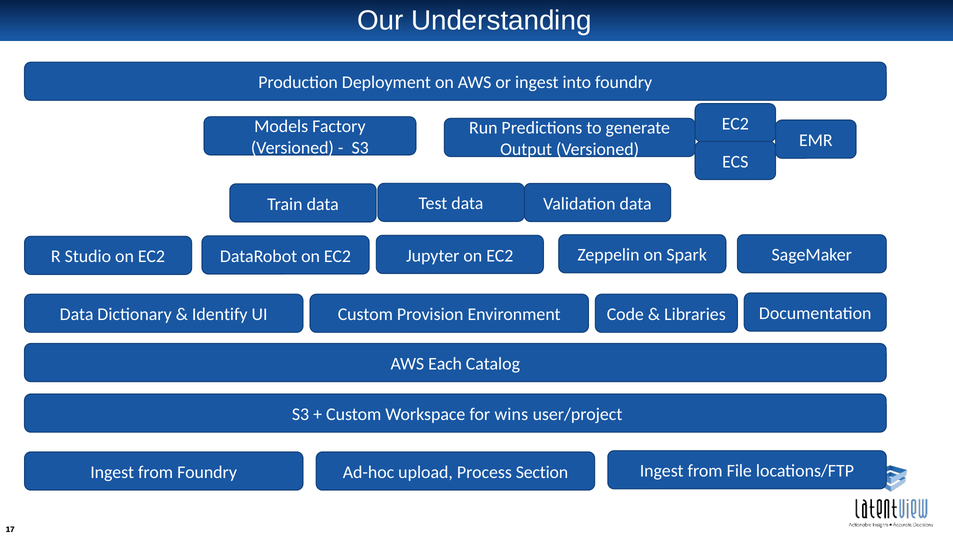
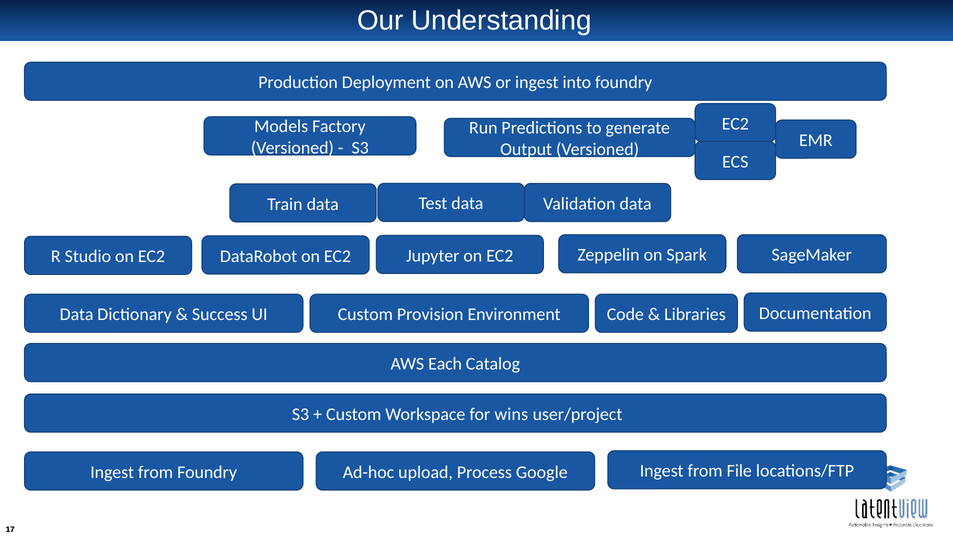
Identify: Identify -> Success (220, 315)
Section: Section -> Google (542, 472)
